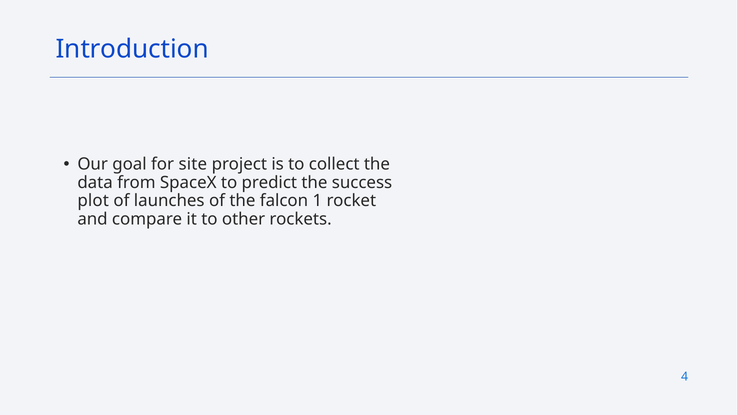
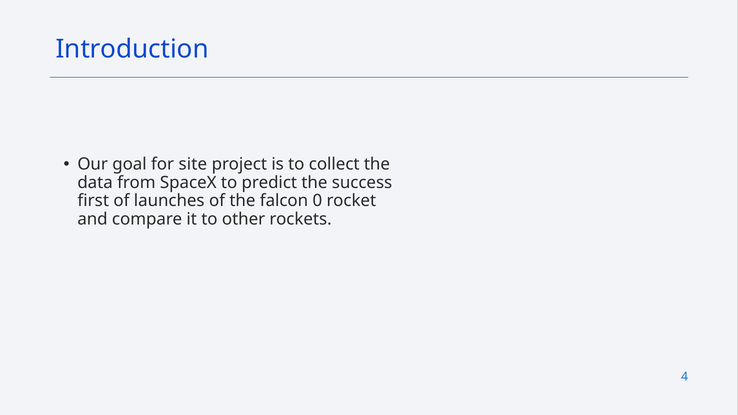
plot: plot -> first (93, 201)
1: 1 -> 0 (317, 201)
